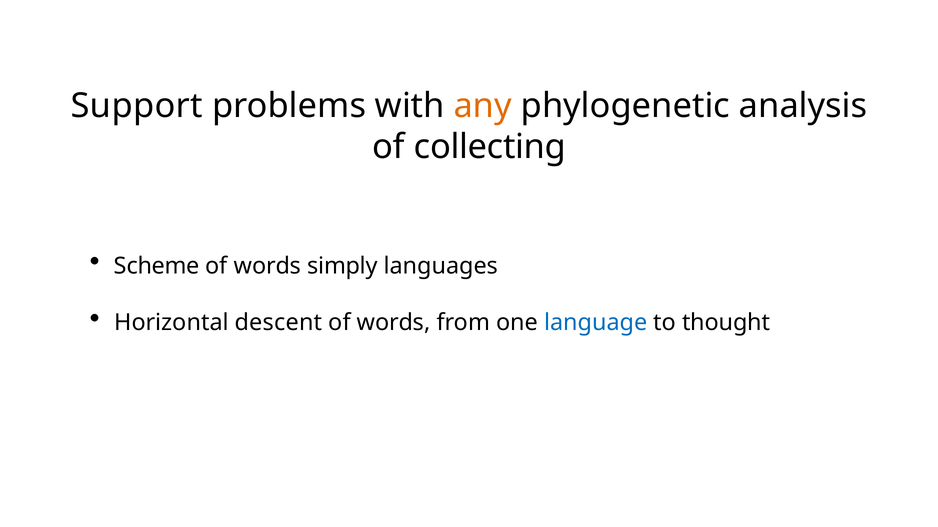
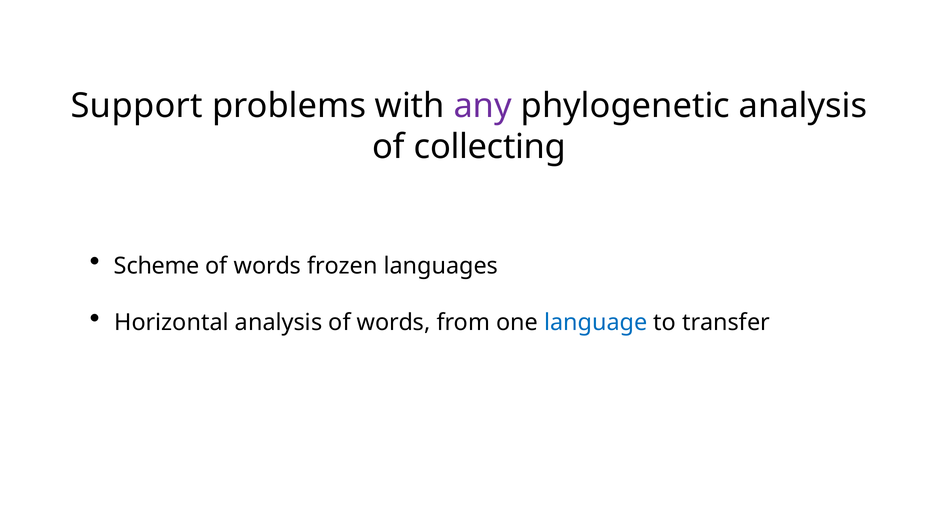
any colour: orange -> purple (483, 106)
simply: simply -> frozen (342, 266)
Horizontal descent: descent -> analysis (279, 323)
thought: thought -> transfer (726, 323)
